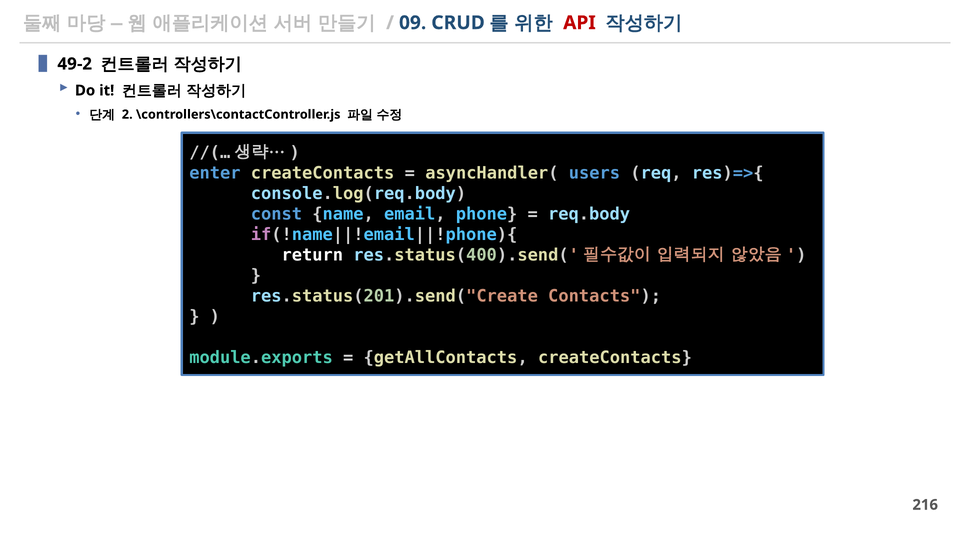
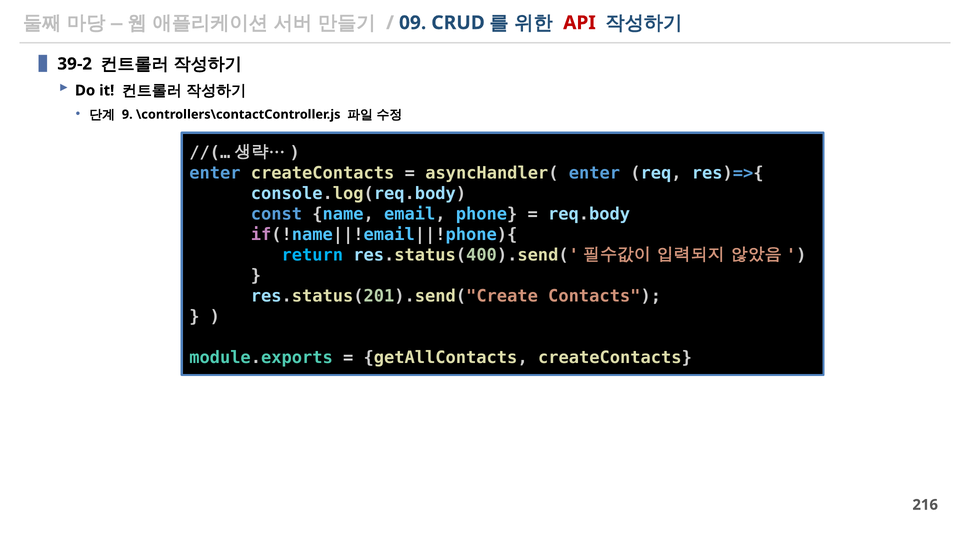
49-2: 49-2 -> 39-2 (75, 64)
2: 2 -> 9 (127, 114)
asyncHandler( users: users -> enter (594, 173)
return colour: white -> light blue (312, 255)
